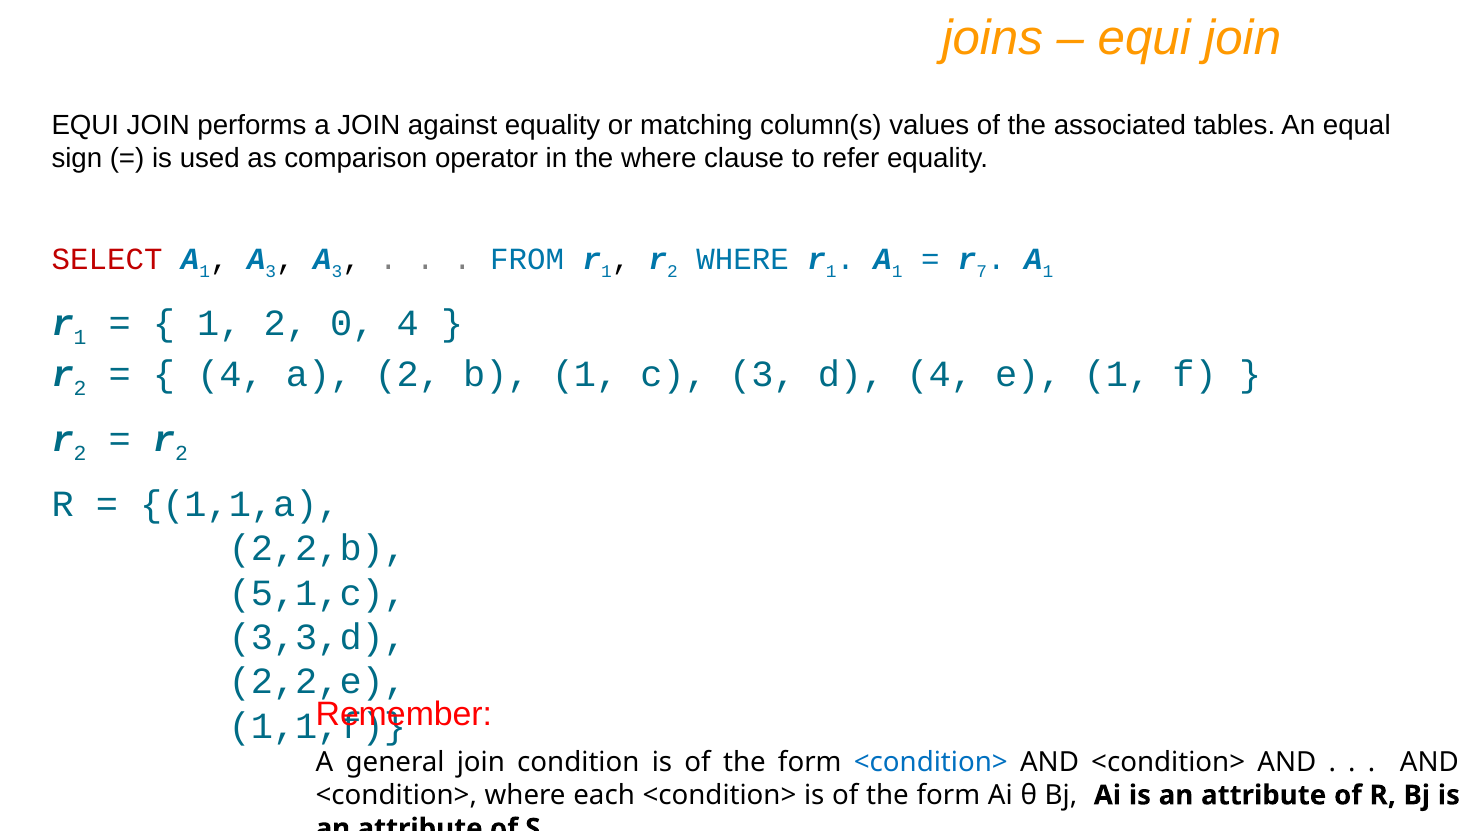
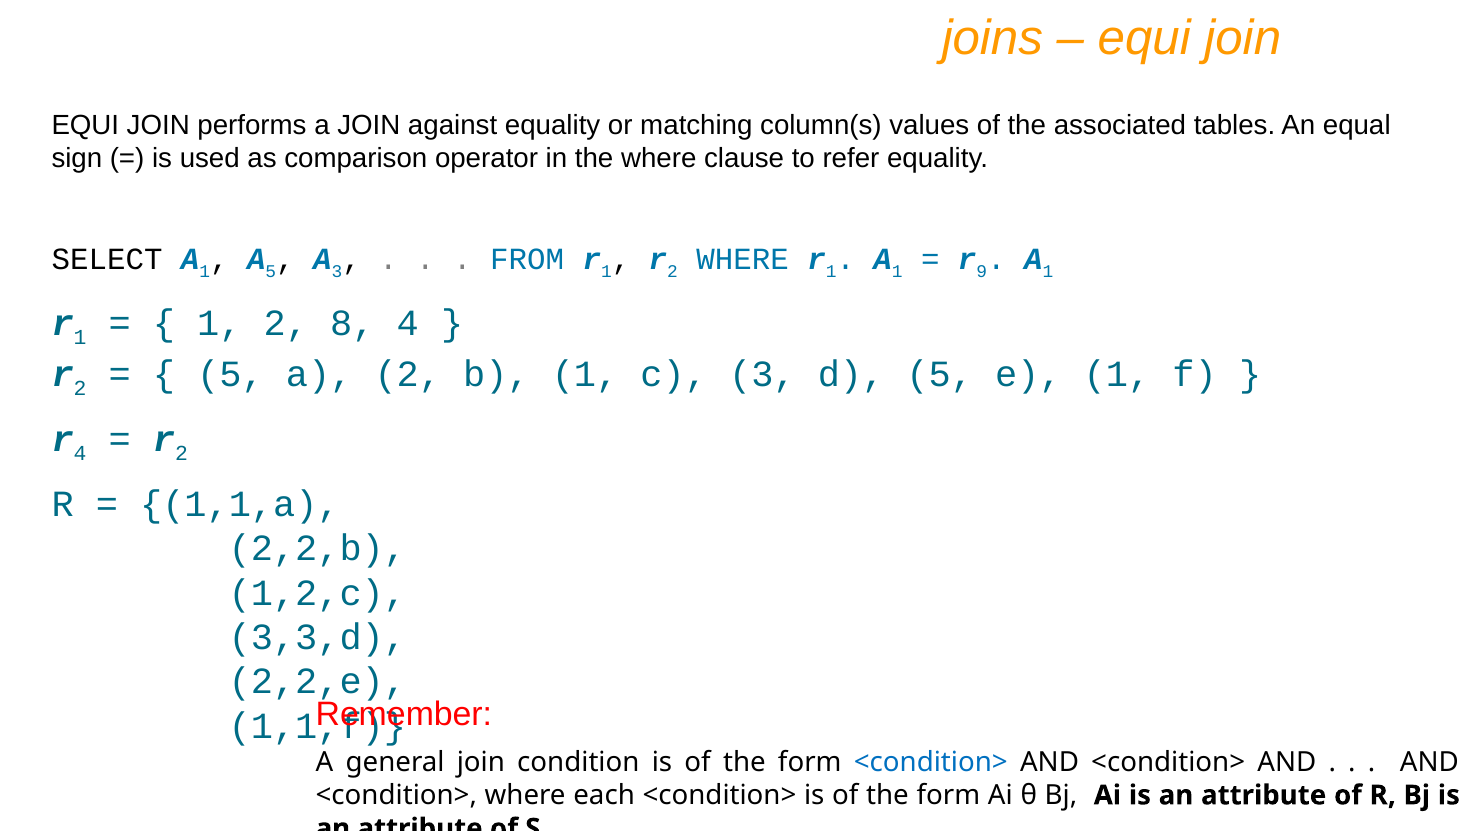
SELECT colour: red -> black (107, 259)
3: 3 -> 5 (271, 271)
7: 7 -> 9 (982, 271)
0: 0 -> 8 (352, 323)
4: 4 -> 5 (230, 374)
d 4: 4 -> 5 (940, 374)
2: 2 -> 4 (80, 453)
5,1,c: 5,1,c -> 1,2,c (317, 593)
